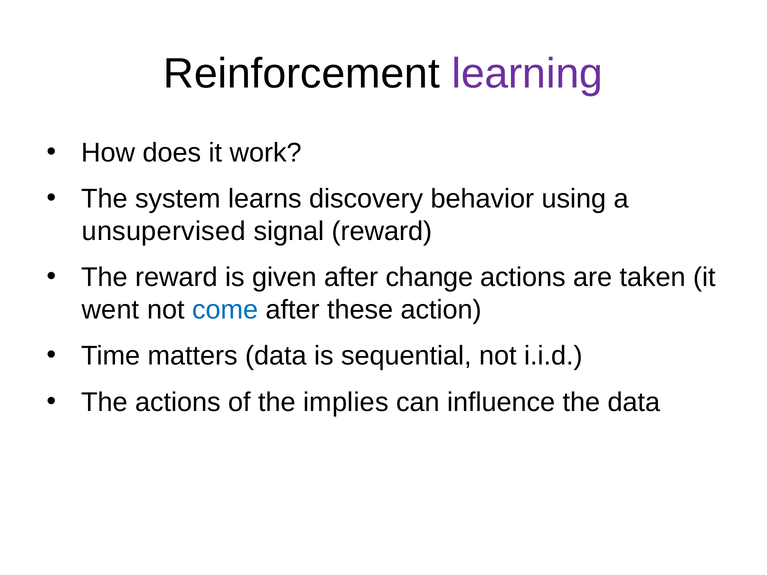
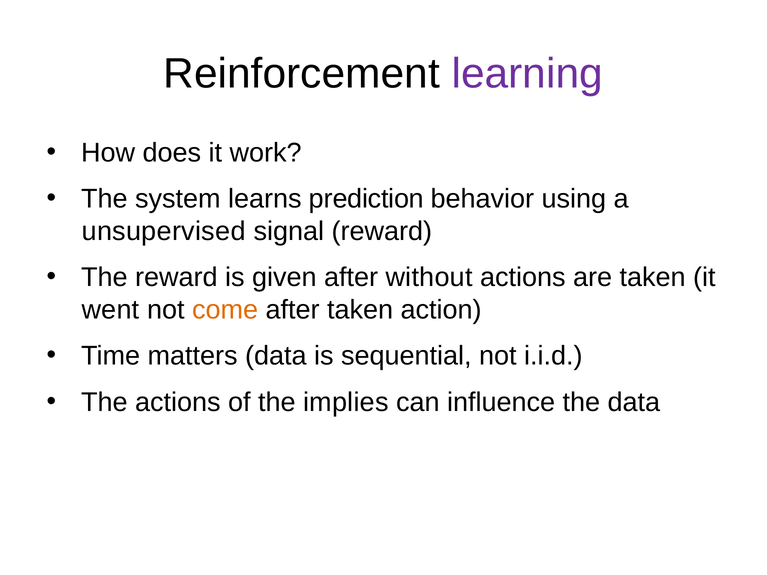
discovery: discovery -> prediction (366, 199)
change: change -> without (429, 278)
come colour: blue -> orange (225, 310)
after these: these -> taken (360, 310)
